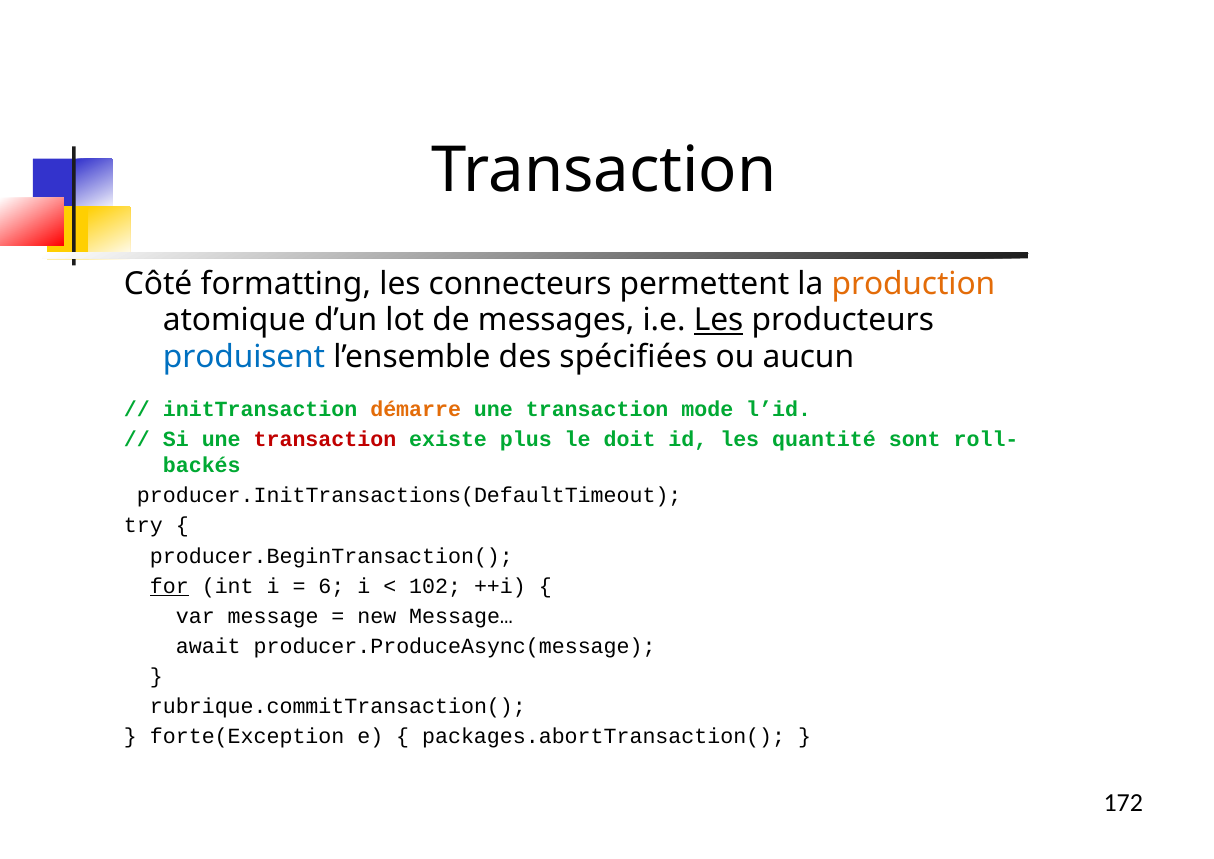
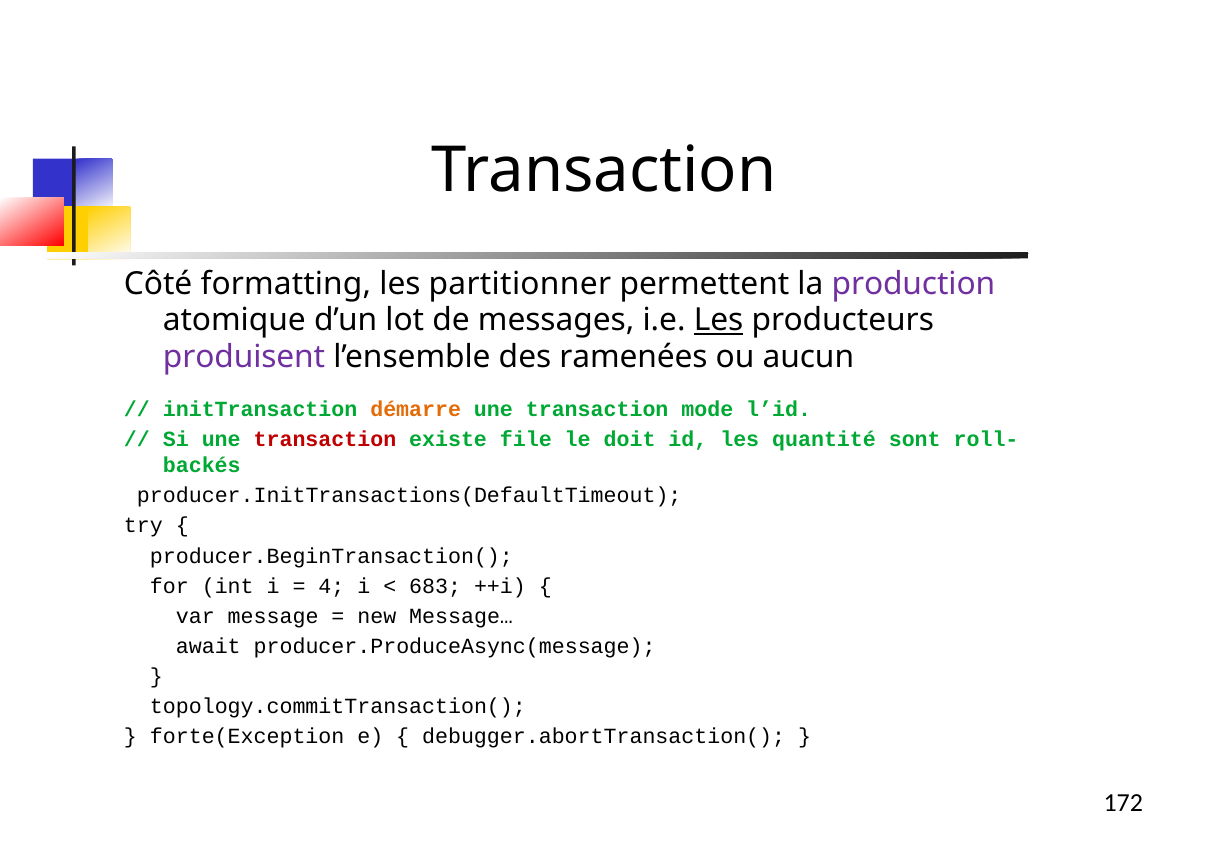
connecteurs: connecteurs -> partitionner (520, 283)
production colour: orange -> purple (913, 283)
produisent colour: blue -> purple (244, 357)
spécifiées: spécifiées -> ramenées (633, 357)
plus: plus -> file (526, 439)
for underline: present -> none (169, 586)
6: 6 -> 4 (331, 586)
102: 102 -> 683 (435, 586)
rubrique.commitTransaction(: rubrique.commitTransaction( -> topology.commitTransaction( (338, 706)
packages.abortTransaction(: packages.abortTransaction( -> debugger.abortTransaction( (604, 736)
